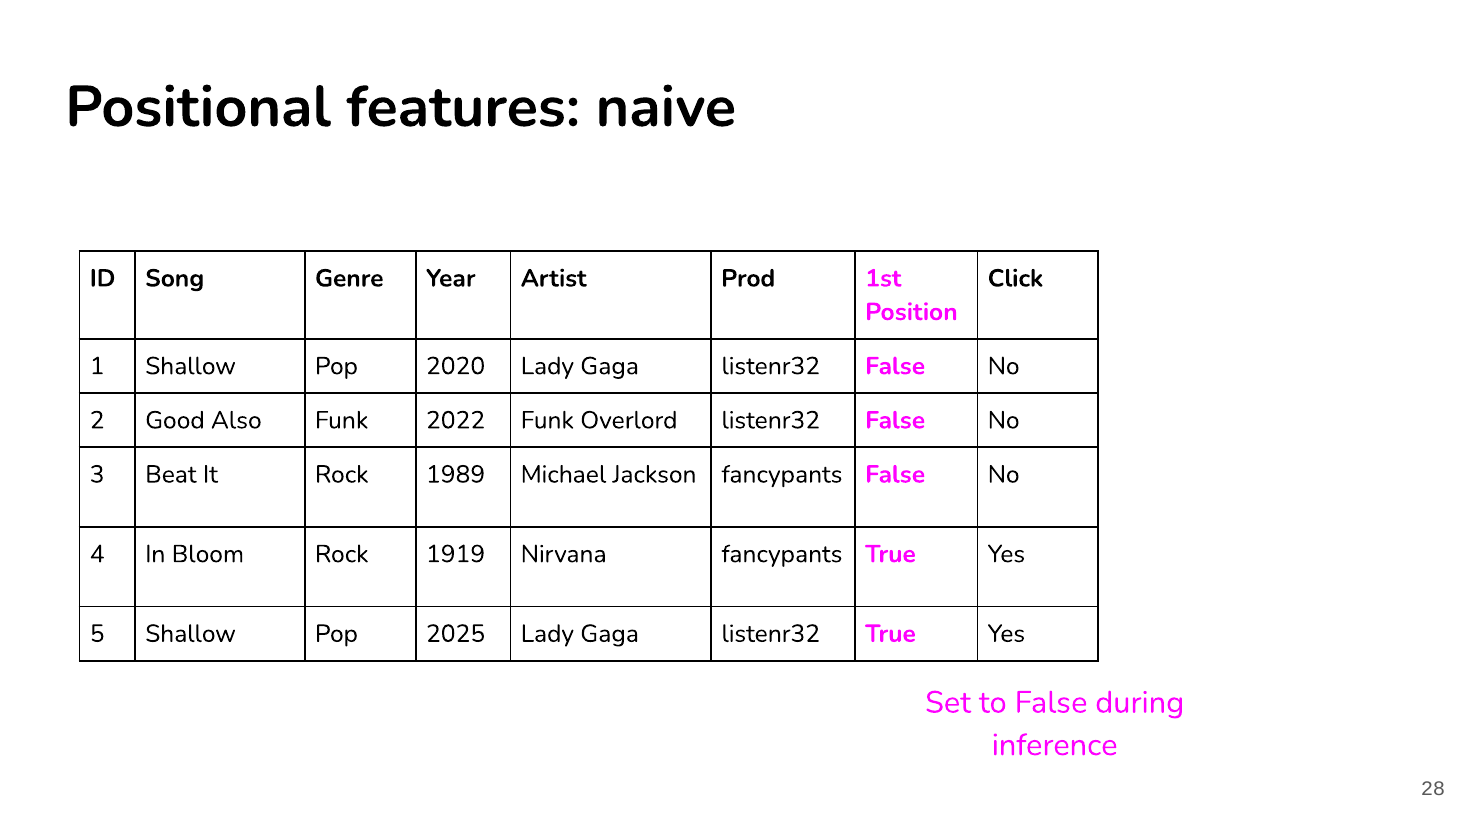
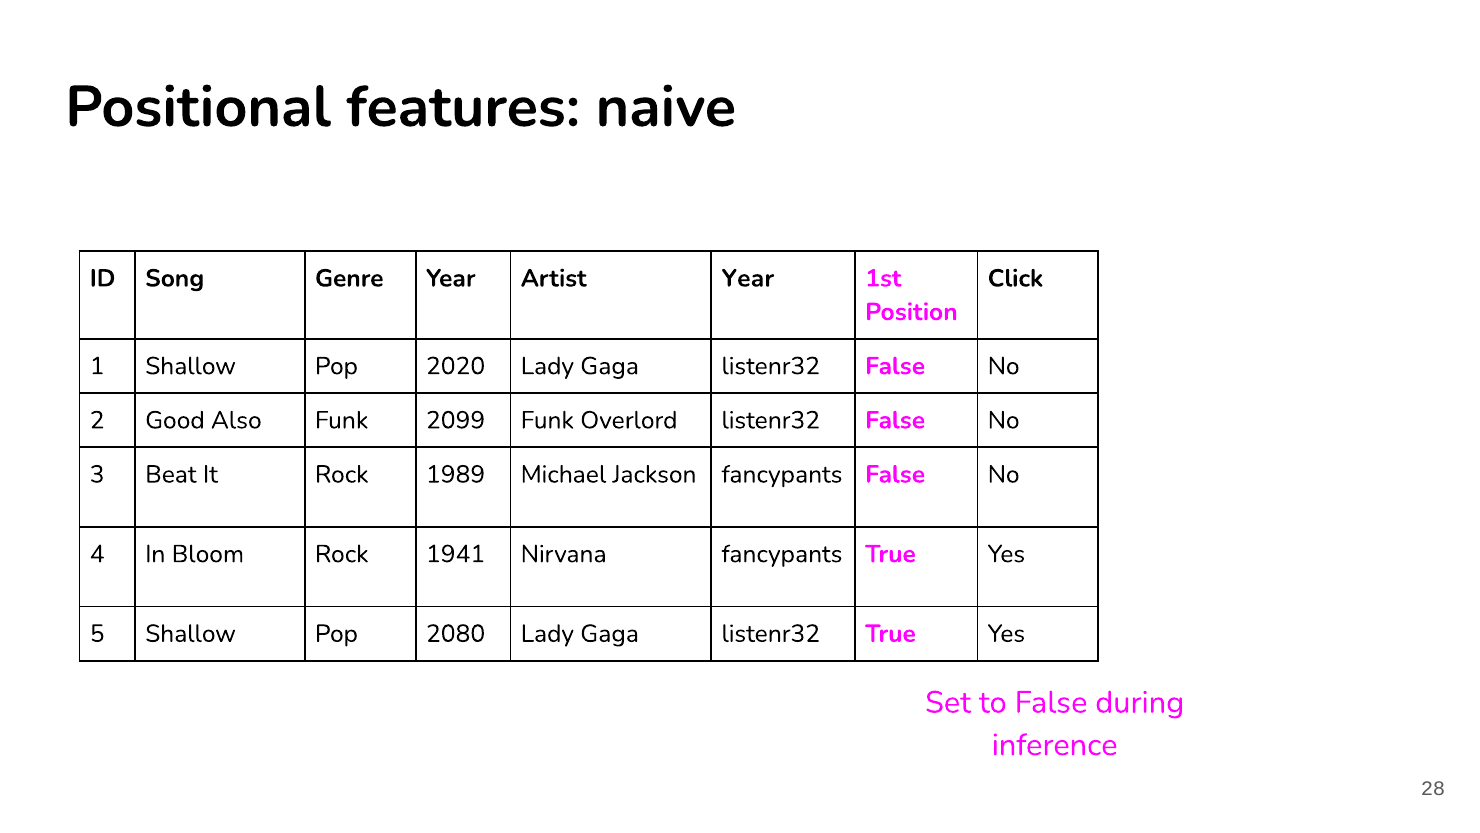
Artist Prod: Prod -> Year (748, 278)
2022: 2022 -> 2099 (456, 420)
1919: 1919 -> 1941 (456, 554)
2025: 2025 -> 2080 (456, 633)
